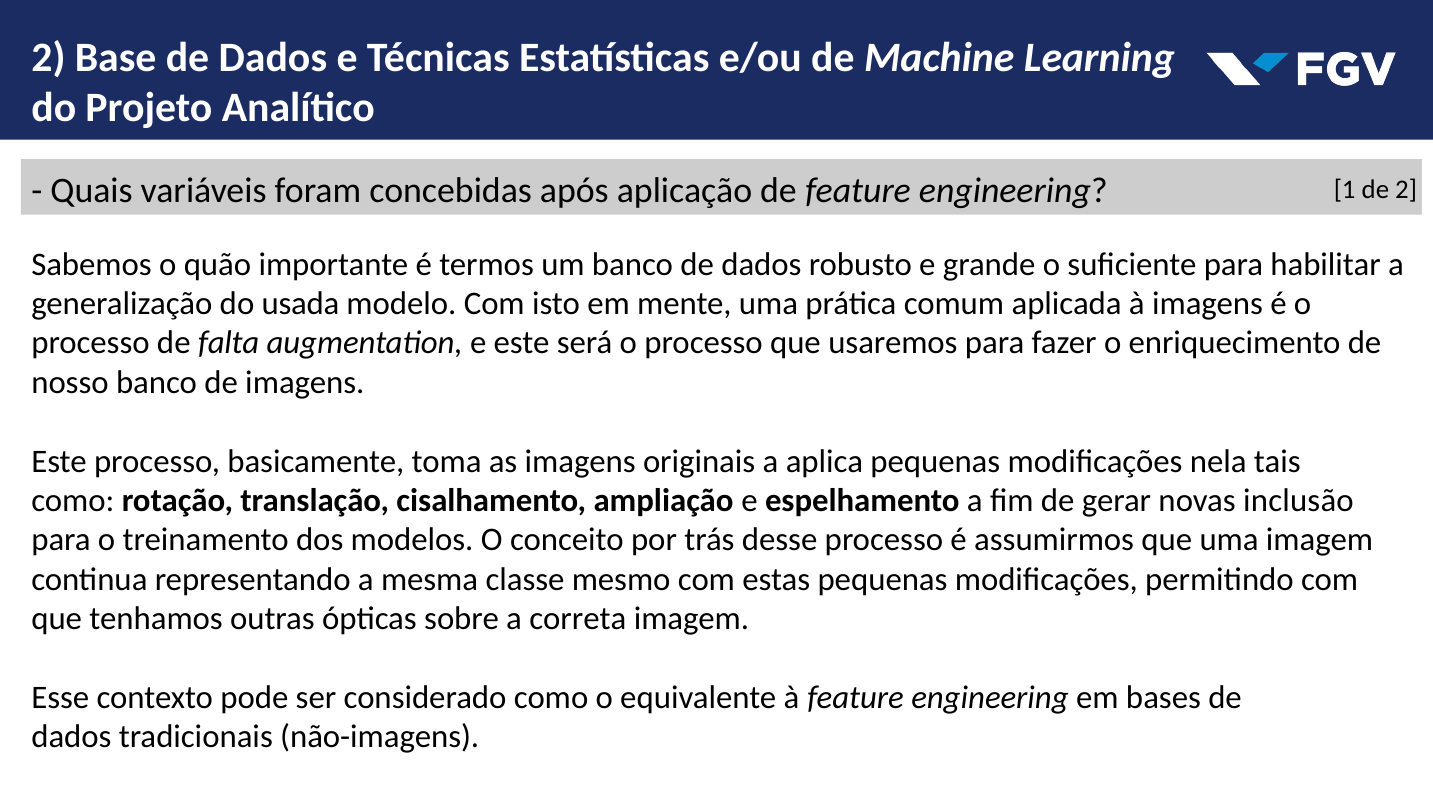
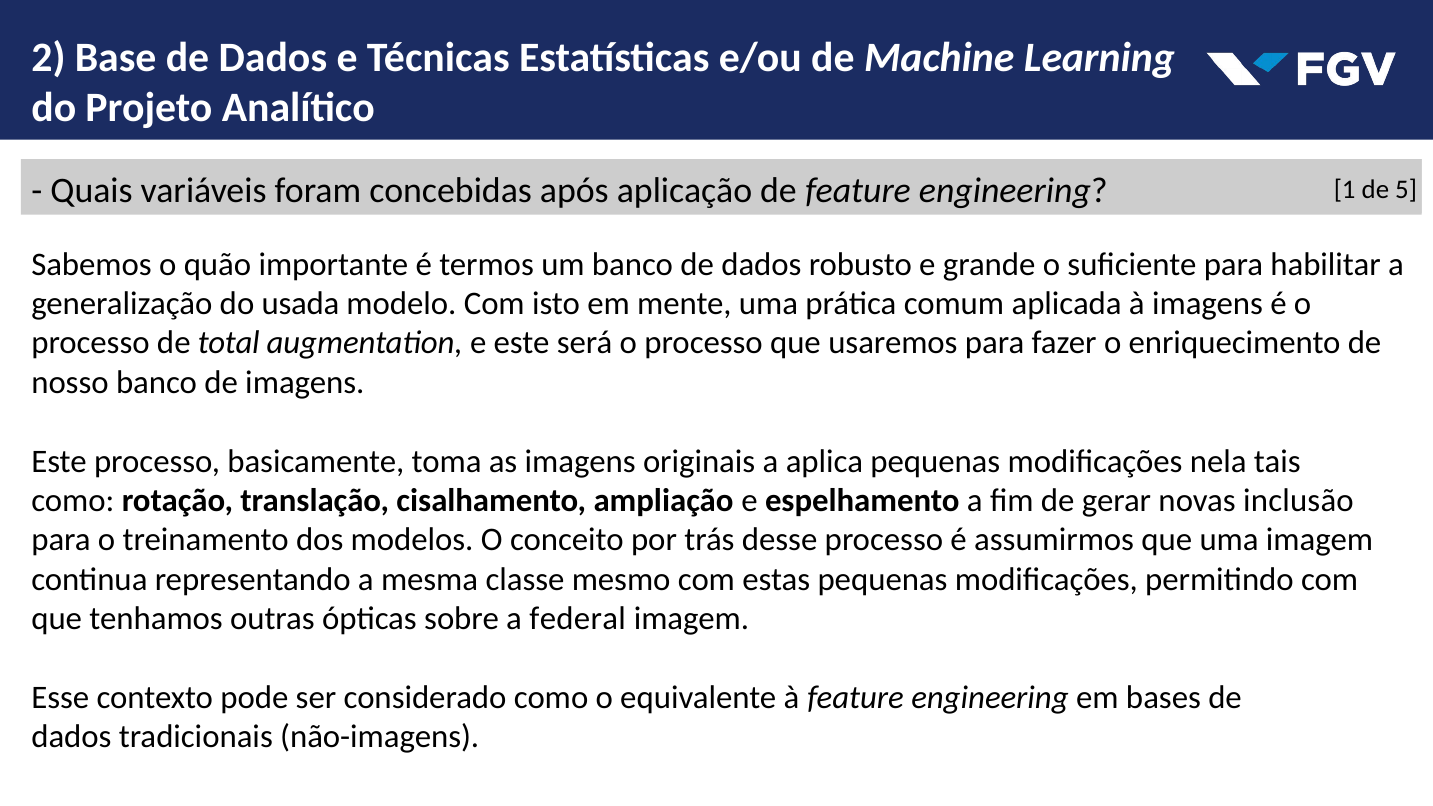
de 2: 2 -> 5 (1406, 189)
falta: falta -> total (229, 343)
correta: correta -> federal (578, 619)
